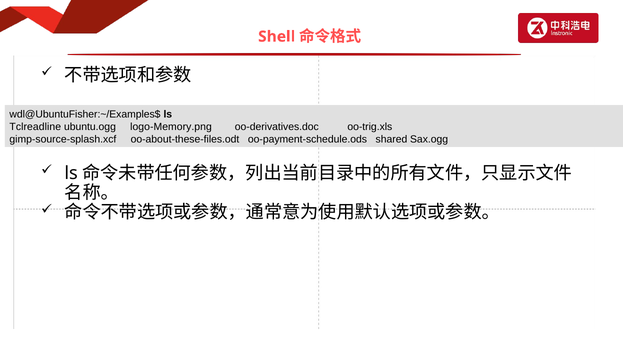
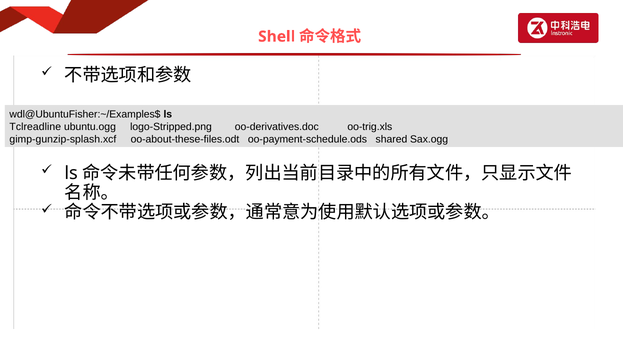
logo-Memory.png: logo-Memory.png -> logo-Stripped.png (171, 127)
gimp-source-splash.xcf: gimp-source-splash.xcf -> gimp-gunzip-splash.xcf (63, 139)
